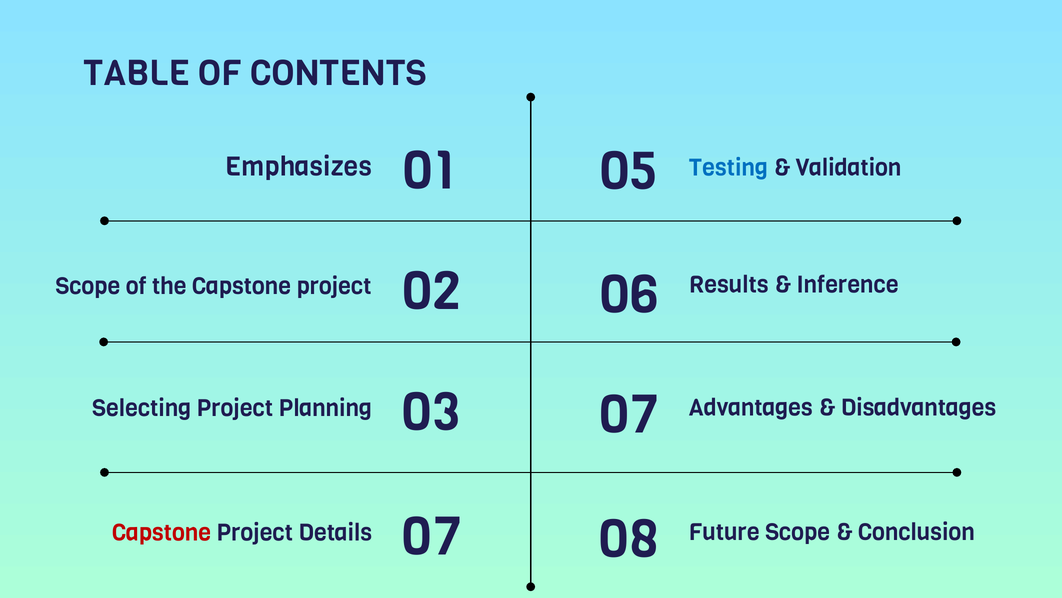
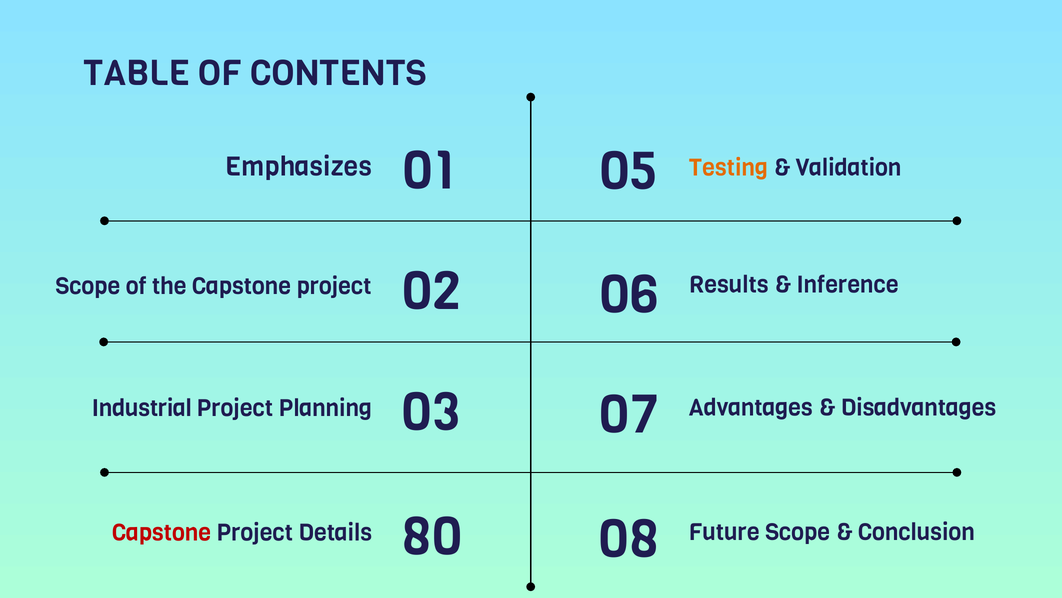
Testing colour: blue -> orange (728, 168)
Selecting: Selecting -> Industrial (142, 408)
Details 07: 07 -> 80 (432, 537)
